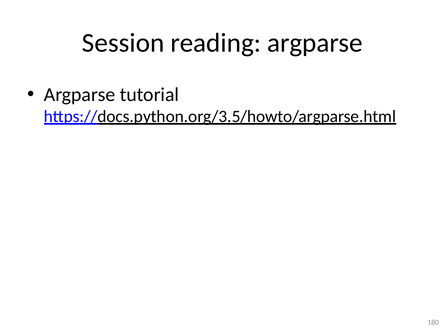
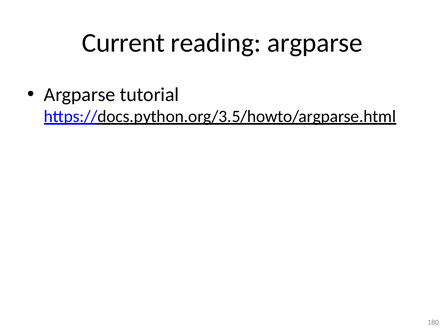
Session: Session -> Current (123, 43)
